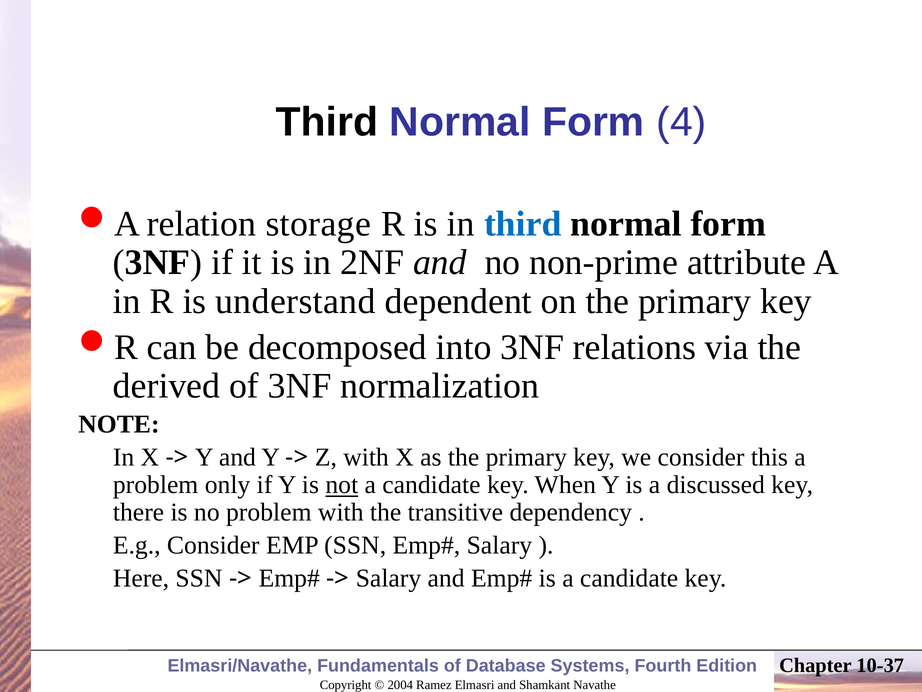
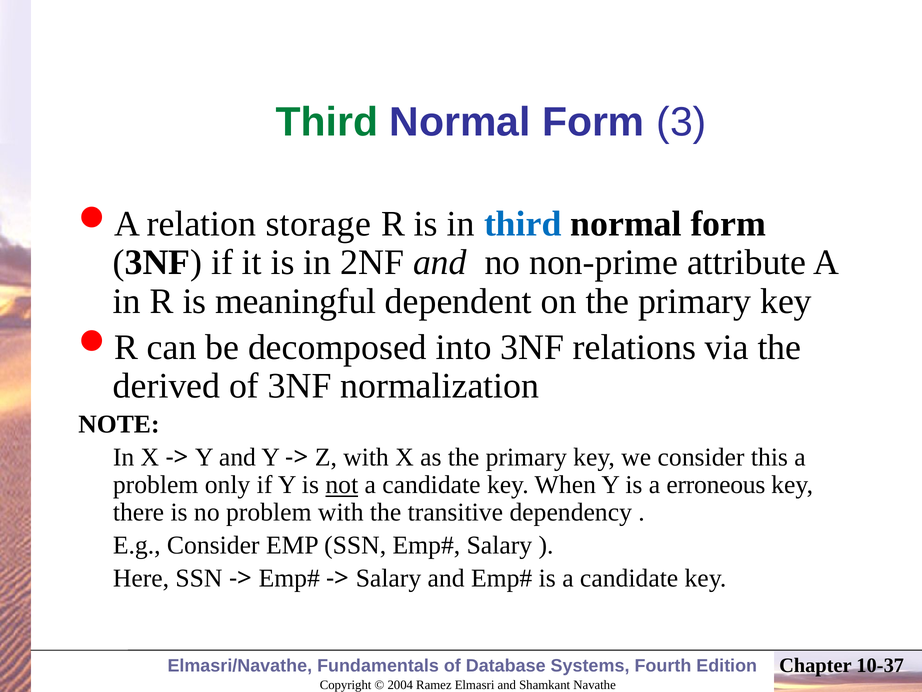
Third colour: black -> green (327, 122)
4: 4 -> 3 (681, 122)
understand: understand -> meaningful (296, 301)
discussed: discussed -> erroneous (716, 484)
